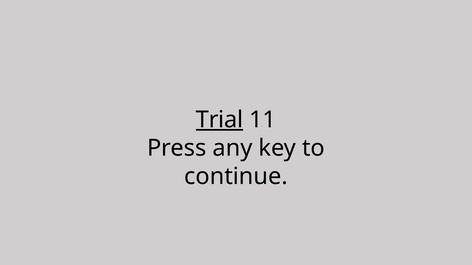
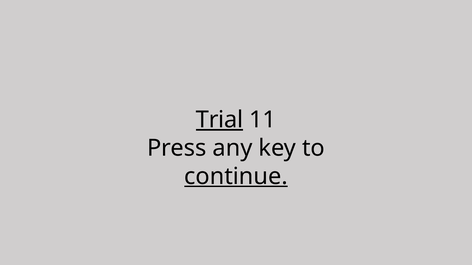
continue underline: none -> present (236, 177)
